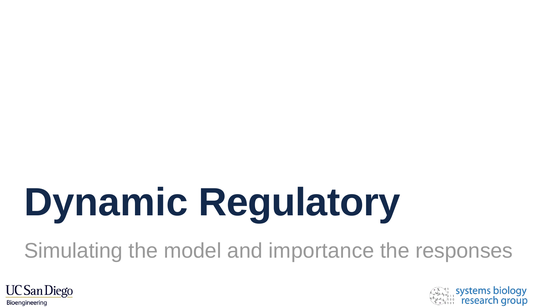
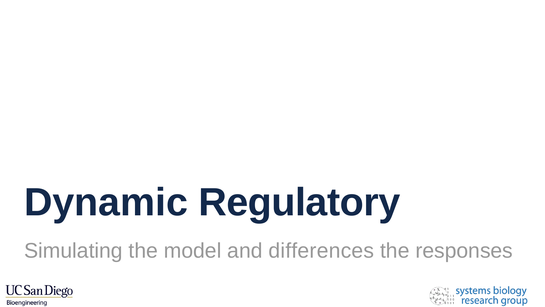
importance: importance -> differences (321, 250)
